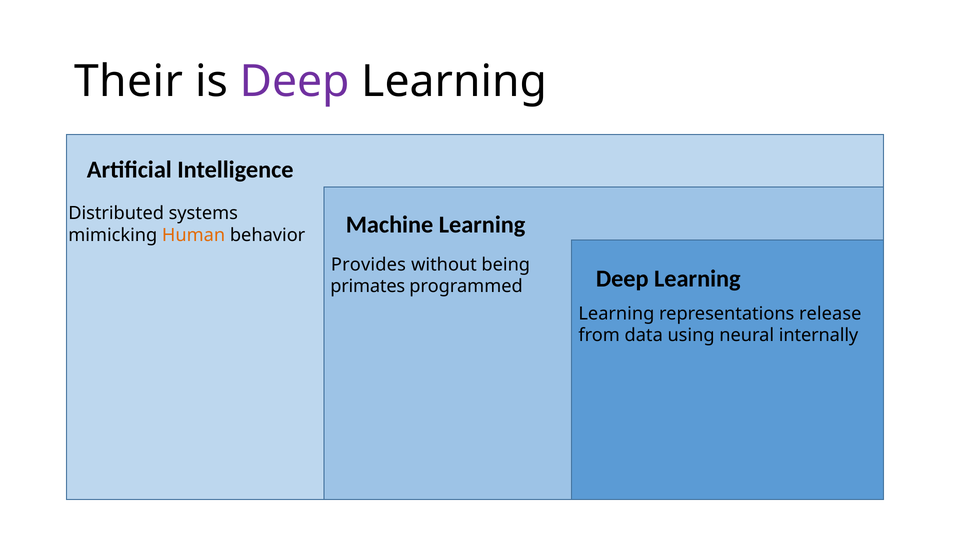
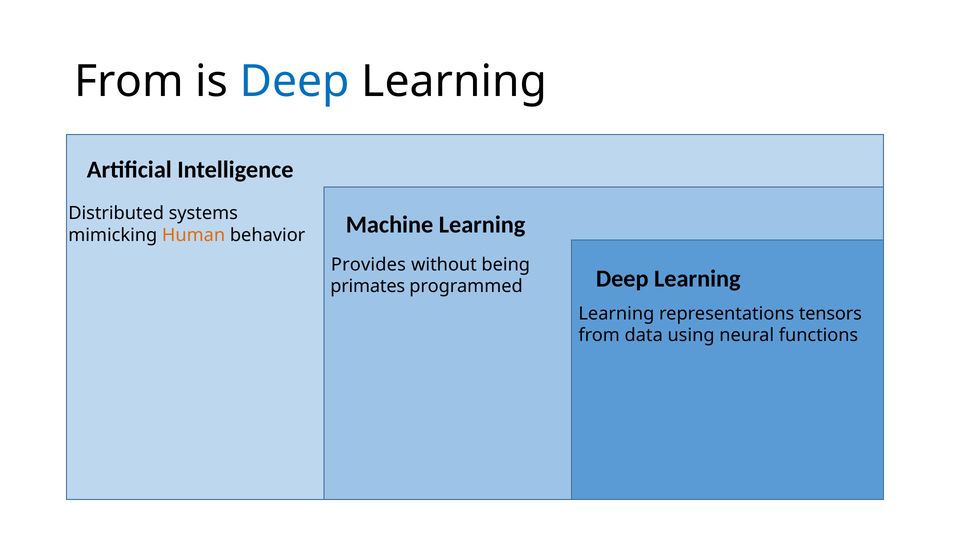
Their: Their -> From (129, 82)
Deep colour: purple -> blue (295, 82)
release: release -> tensors (830, 314)
internally: internally -> functions (819, 335)
